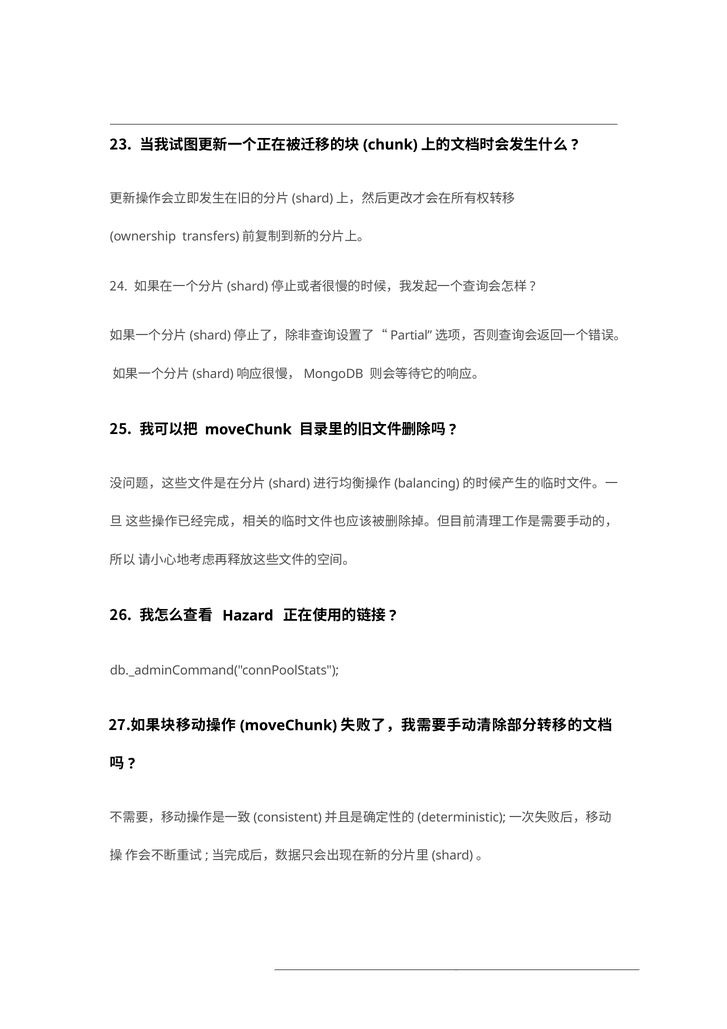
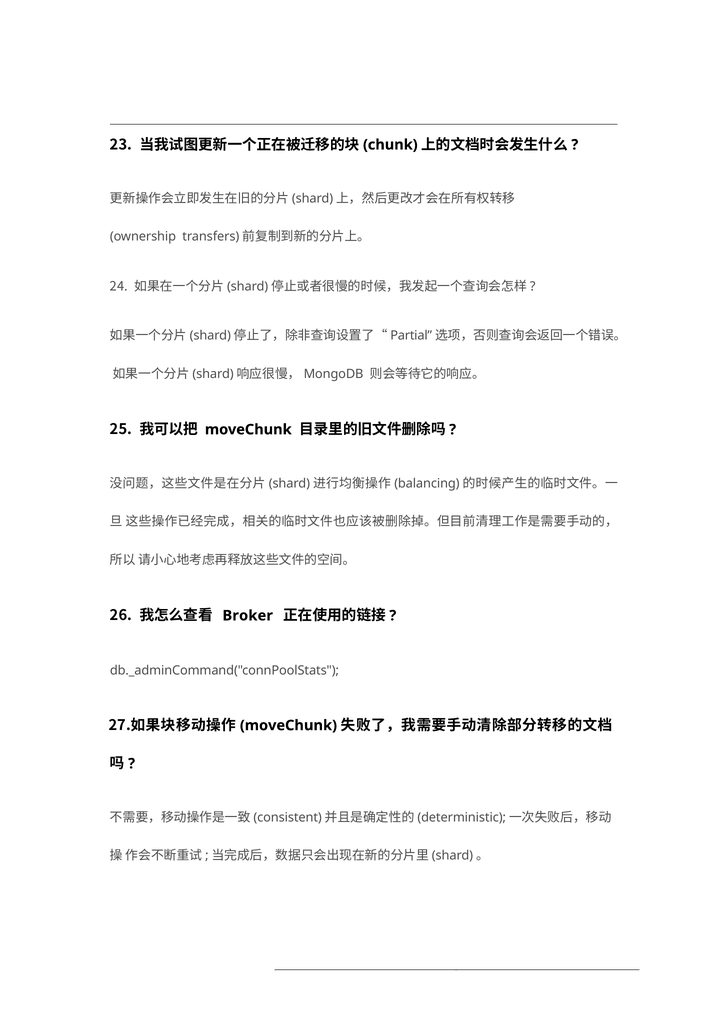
Hazard: Hazard -> Broker (248, 615)
